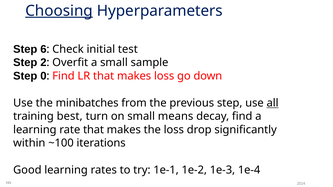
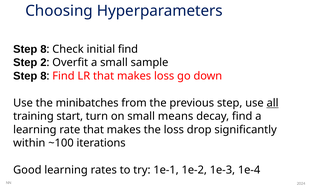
Choosing underline: present -> none (59, 11)
6: 6 -> 8 (43, 49)
initial test: test -> find (128, 49)
0: 0 -> 8 (43, 76)
best: best -> start (70, 116)
